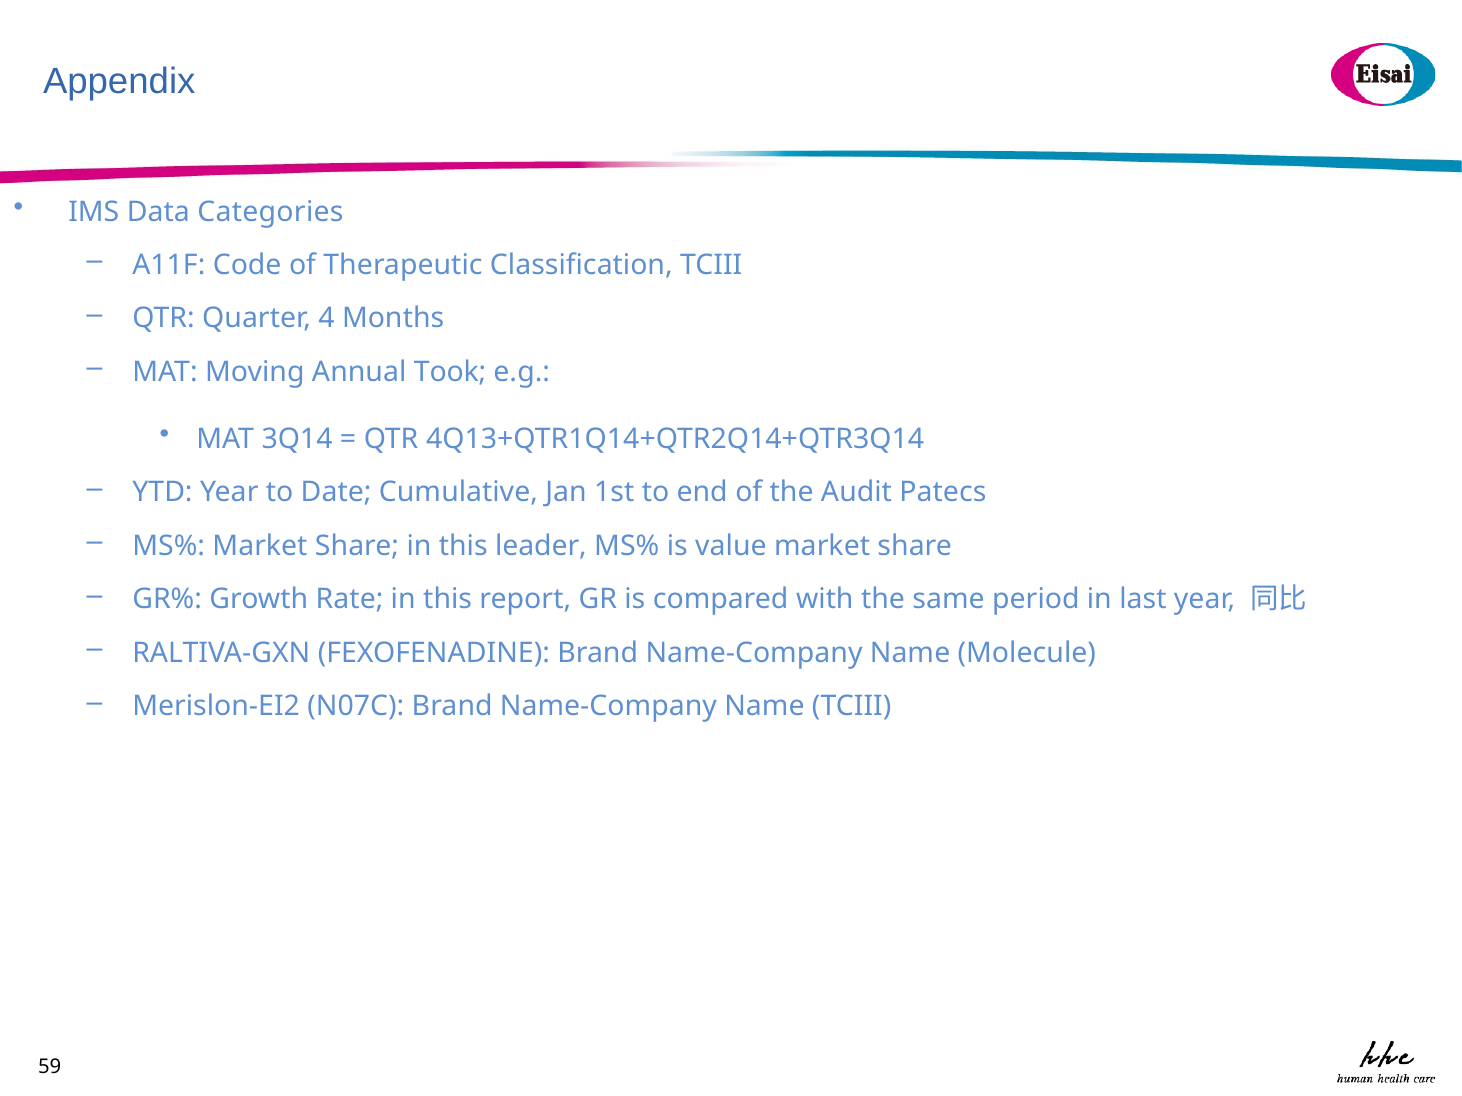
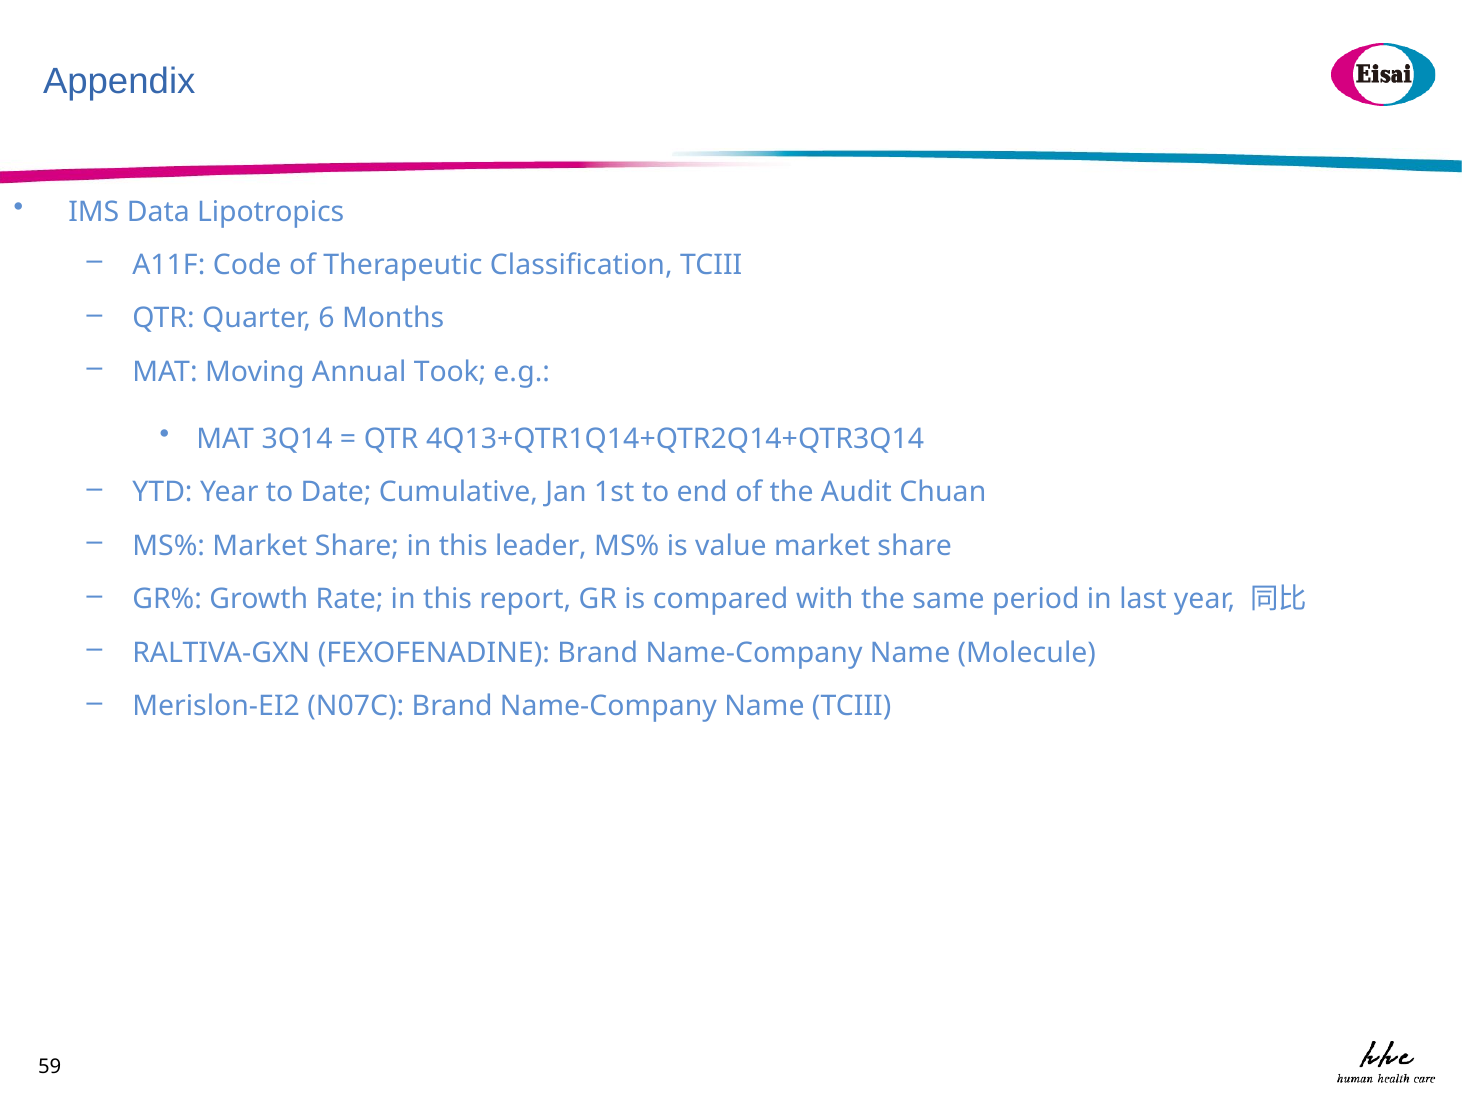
Categories: Categories -> Lipotropics (271, 212)
4: 4 -> 6 (326, 319)
Patecs: Patecs -> Chuan (943, 493)
